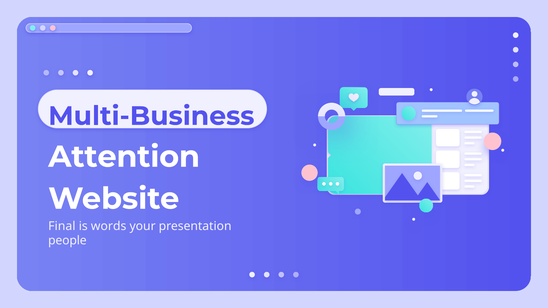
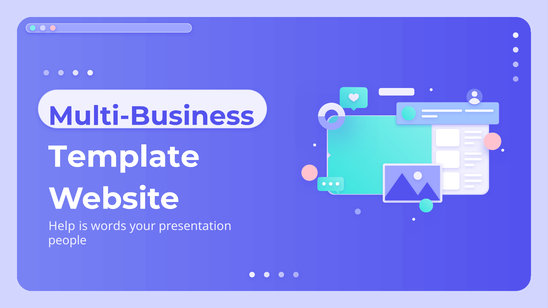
Attention: Attention -> Template (124, 157)
Final: Final -> Help (62, 226)
